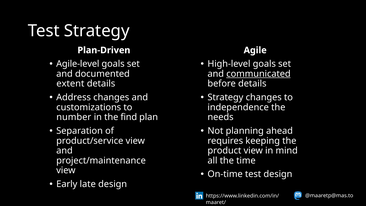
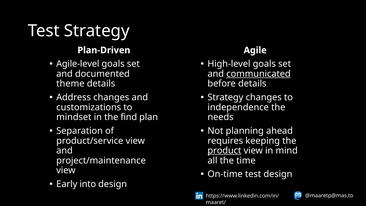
extent: extent -> theme (70, 84)
number: number -> mindset (74, 117)
product underline: none -> present (224, 151)
late: late -> into (88, 184)
